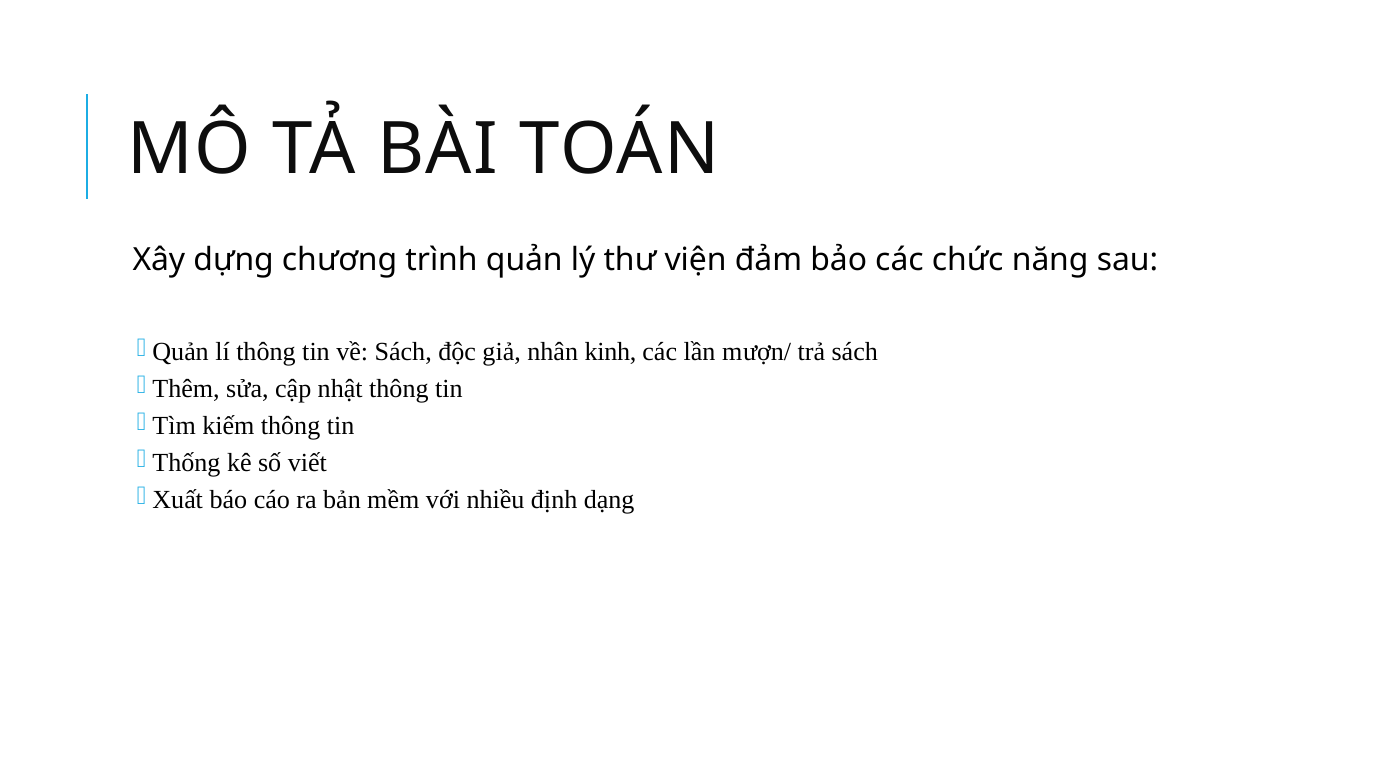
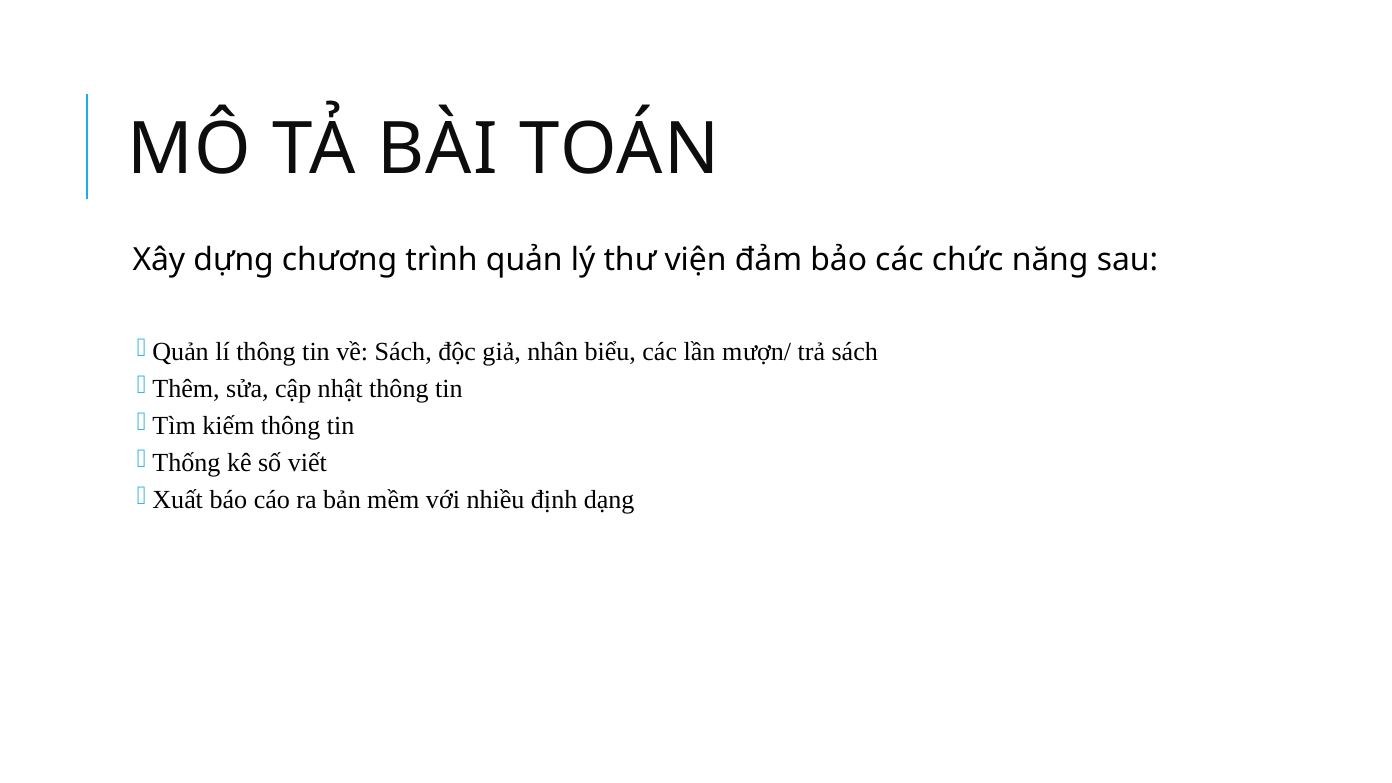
kinh: kinh -> biểu (610, 352)
